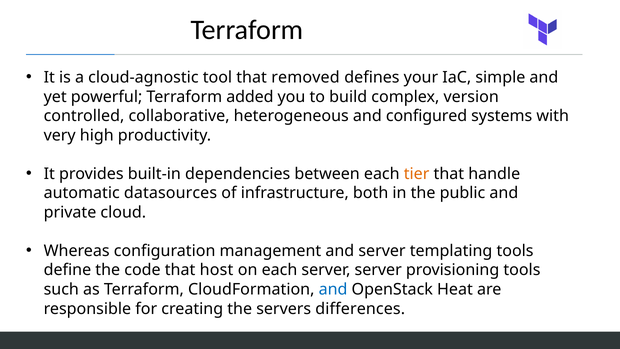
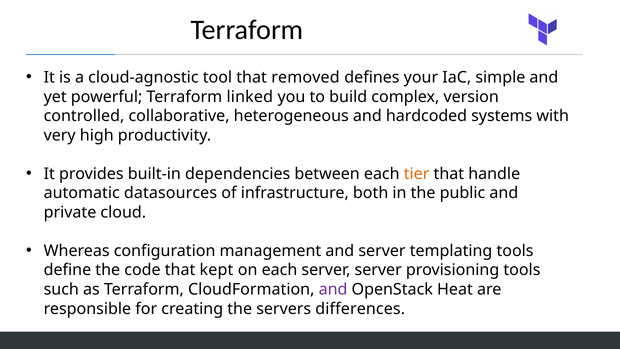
added: added -> linked (250, 97)
configured: configured -> hardcoded (427, 116)
host: host -> kept (216, 270)
and colour: blue -> purple (333, 289)
